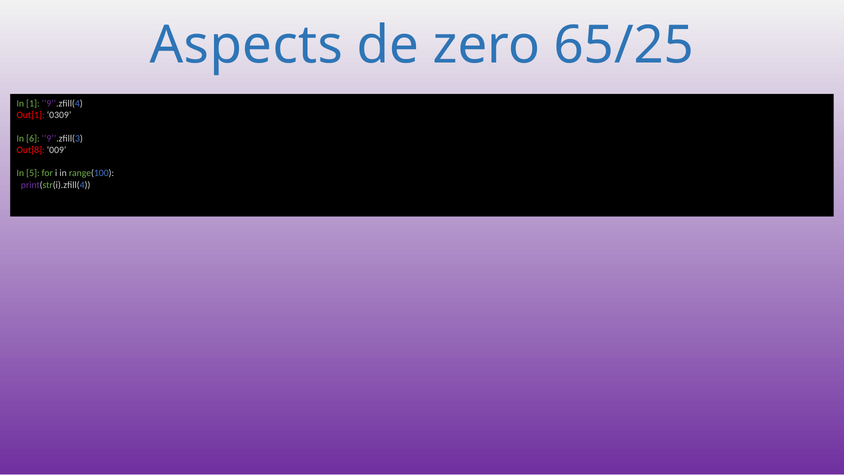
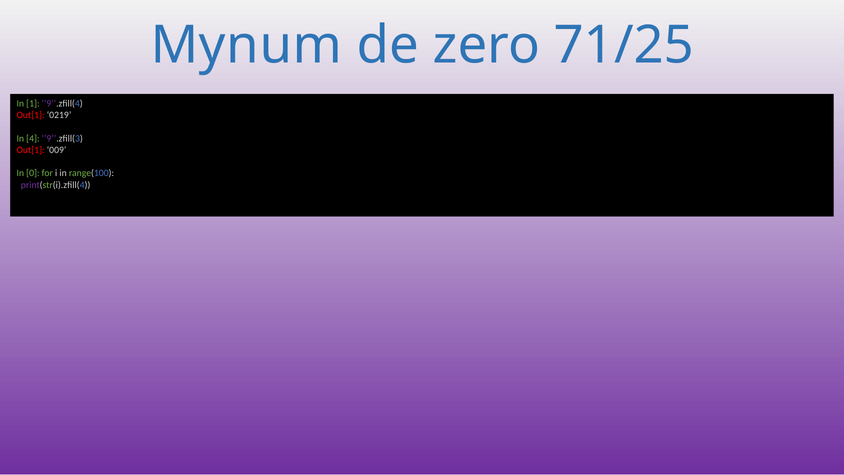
Aspects: Aspects -> Mynum (246, 46)
65/25: 65/25 -> 71/25 (624, 46)
0309: 0309 -> 0219 (59, 115)
6: 6 -> 4 (33, 138)
Out[8: Out[8 -> Out[1 (31, 150)
5: 5 -> 0 (33, 173)
